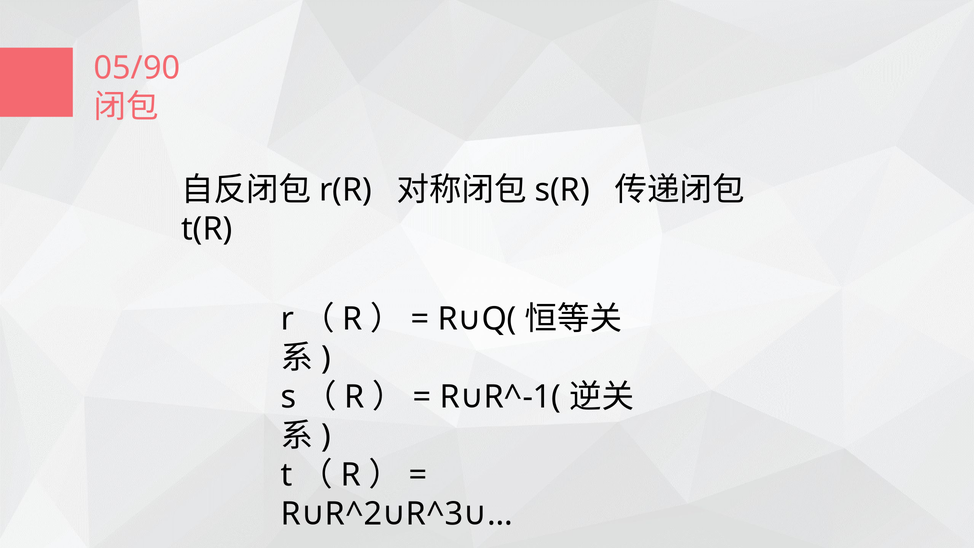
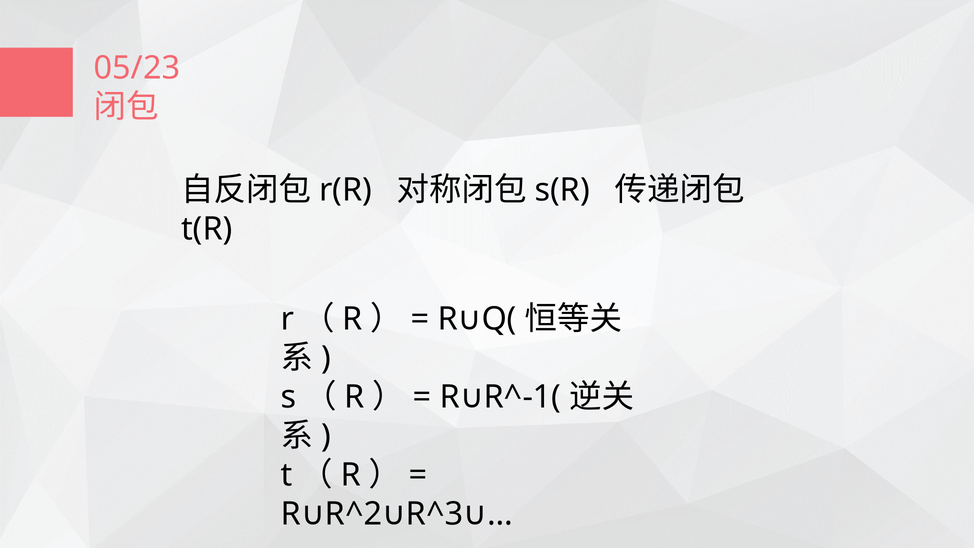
05/90: 05/90 -> 05/23 (137, 68)
